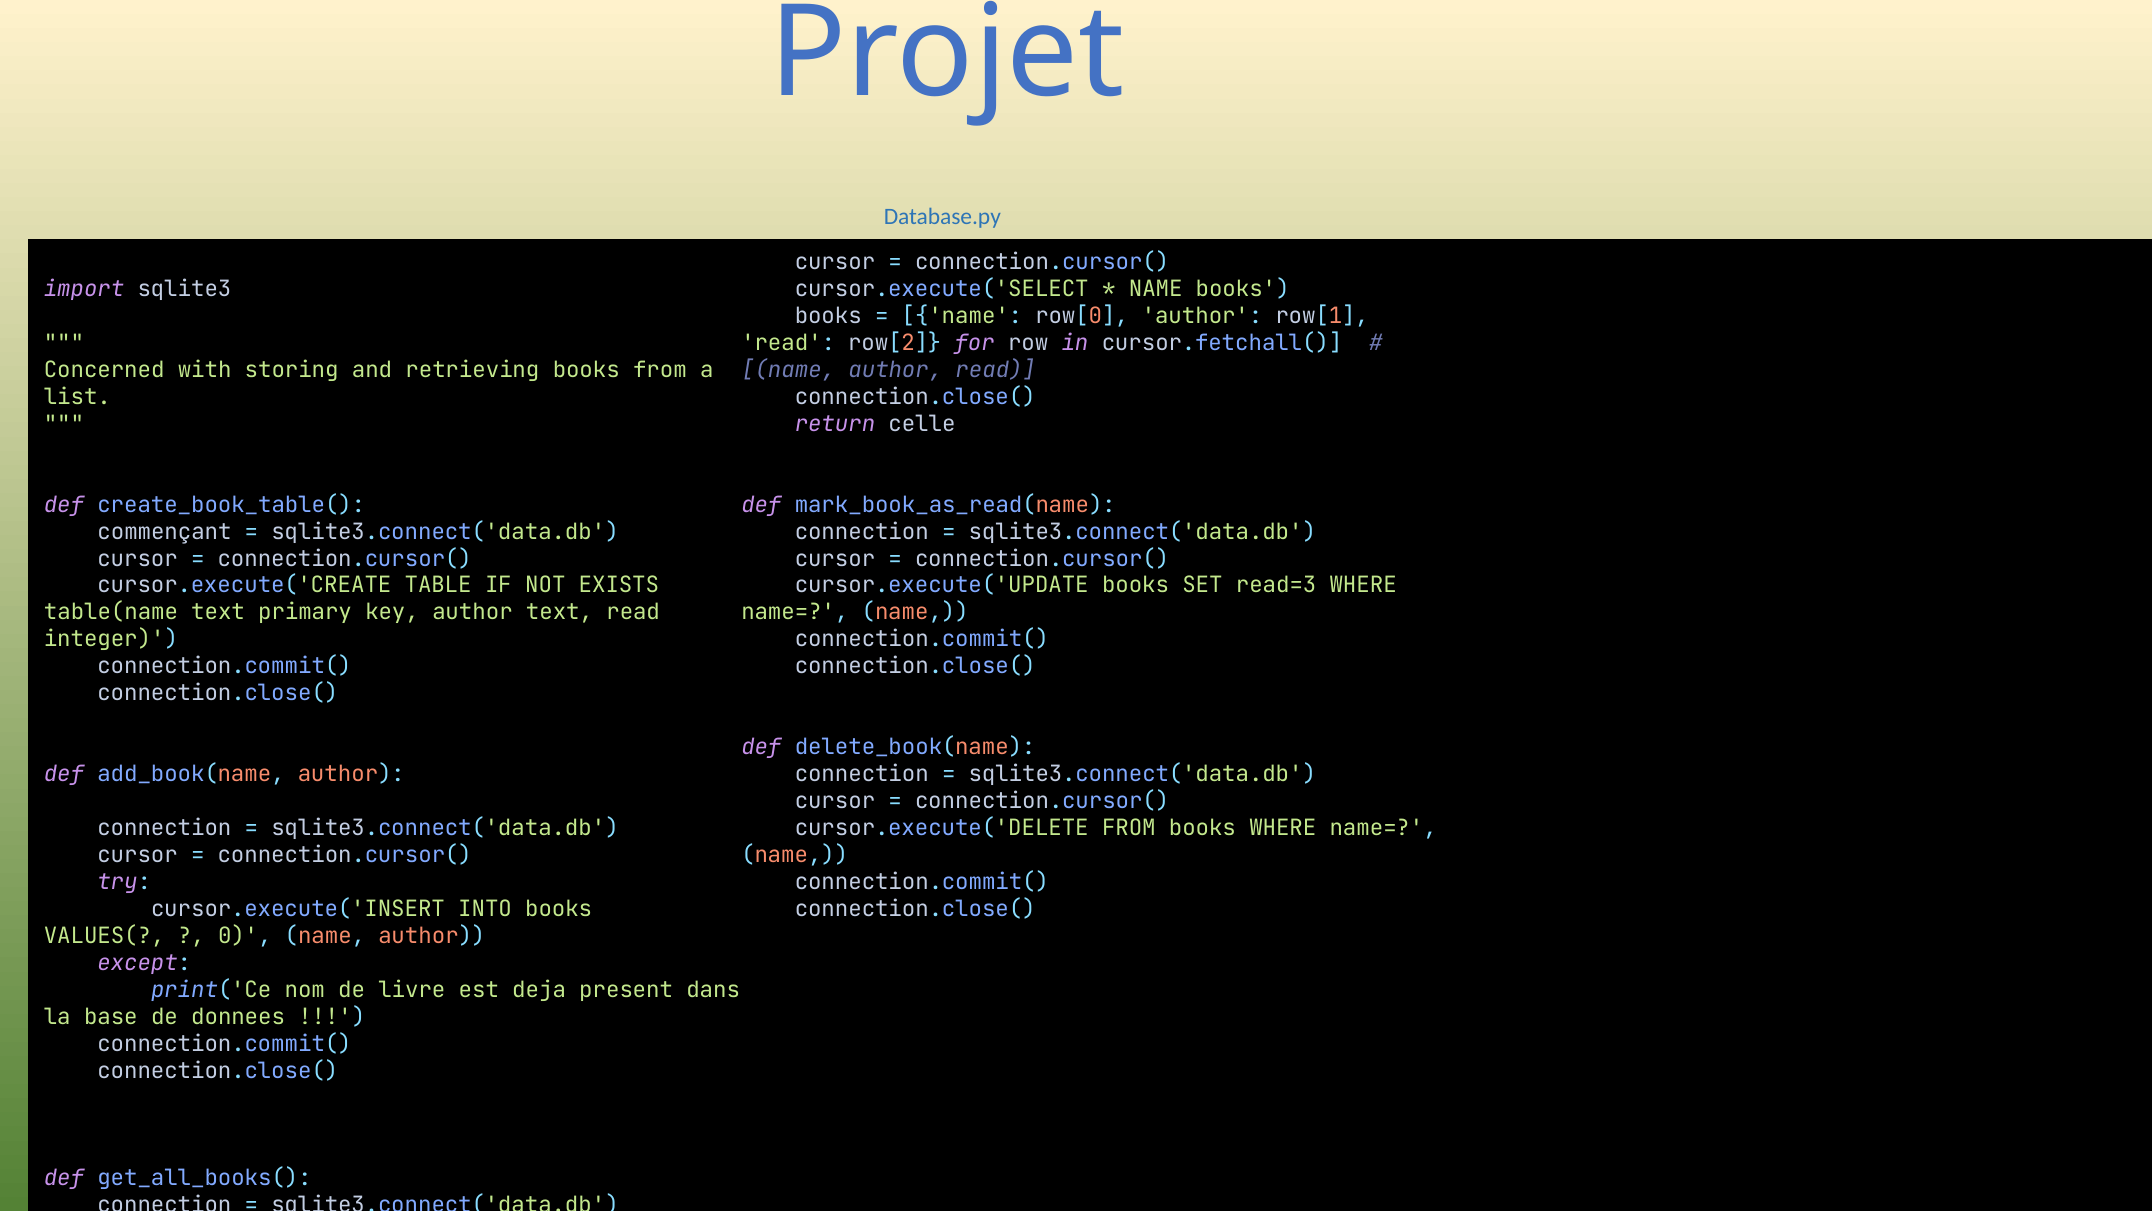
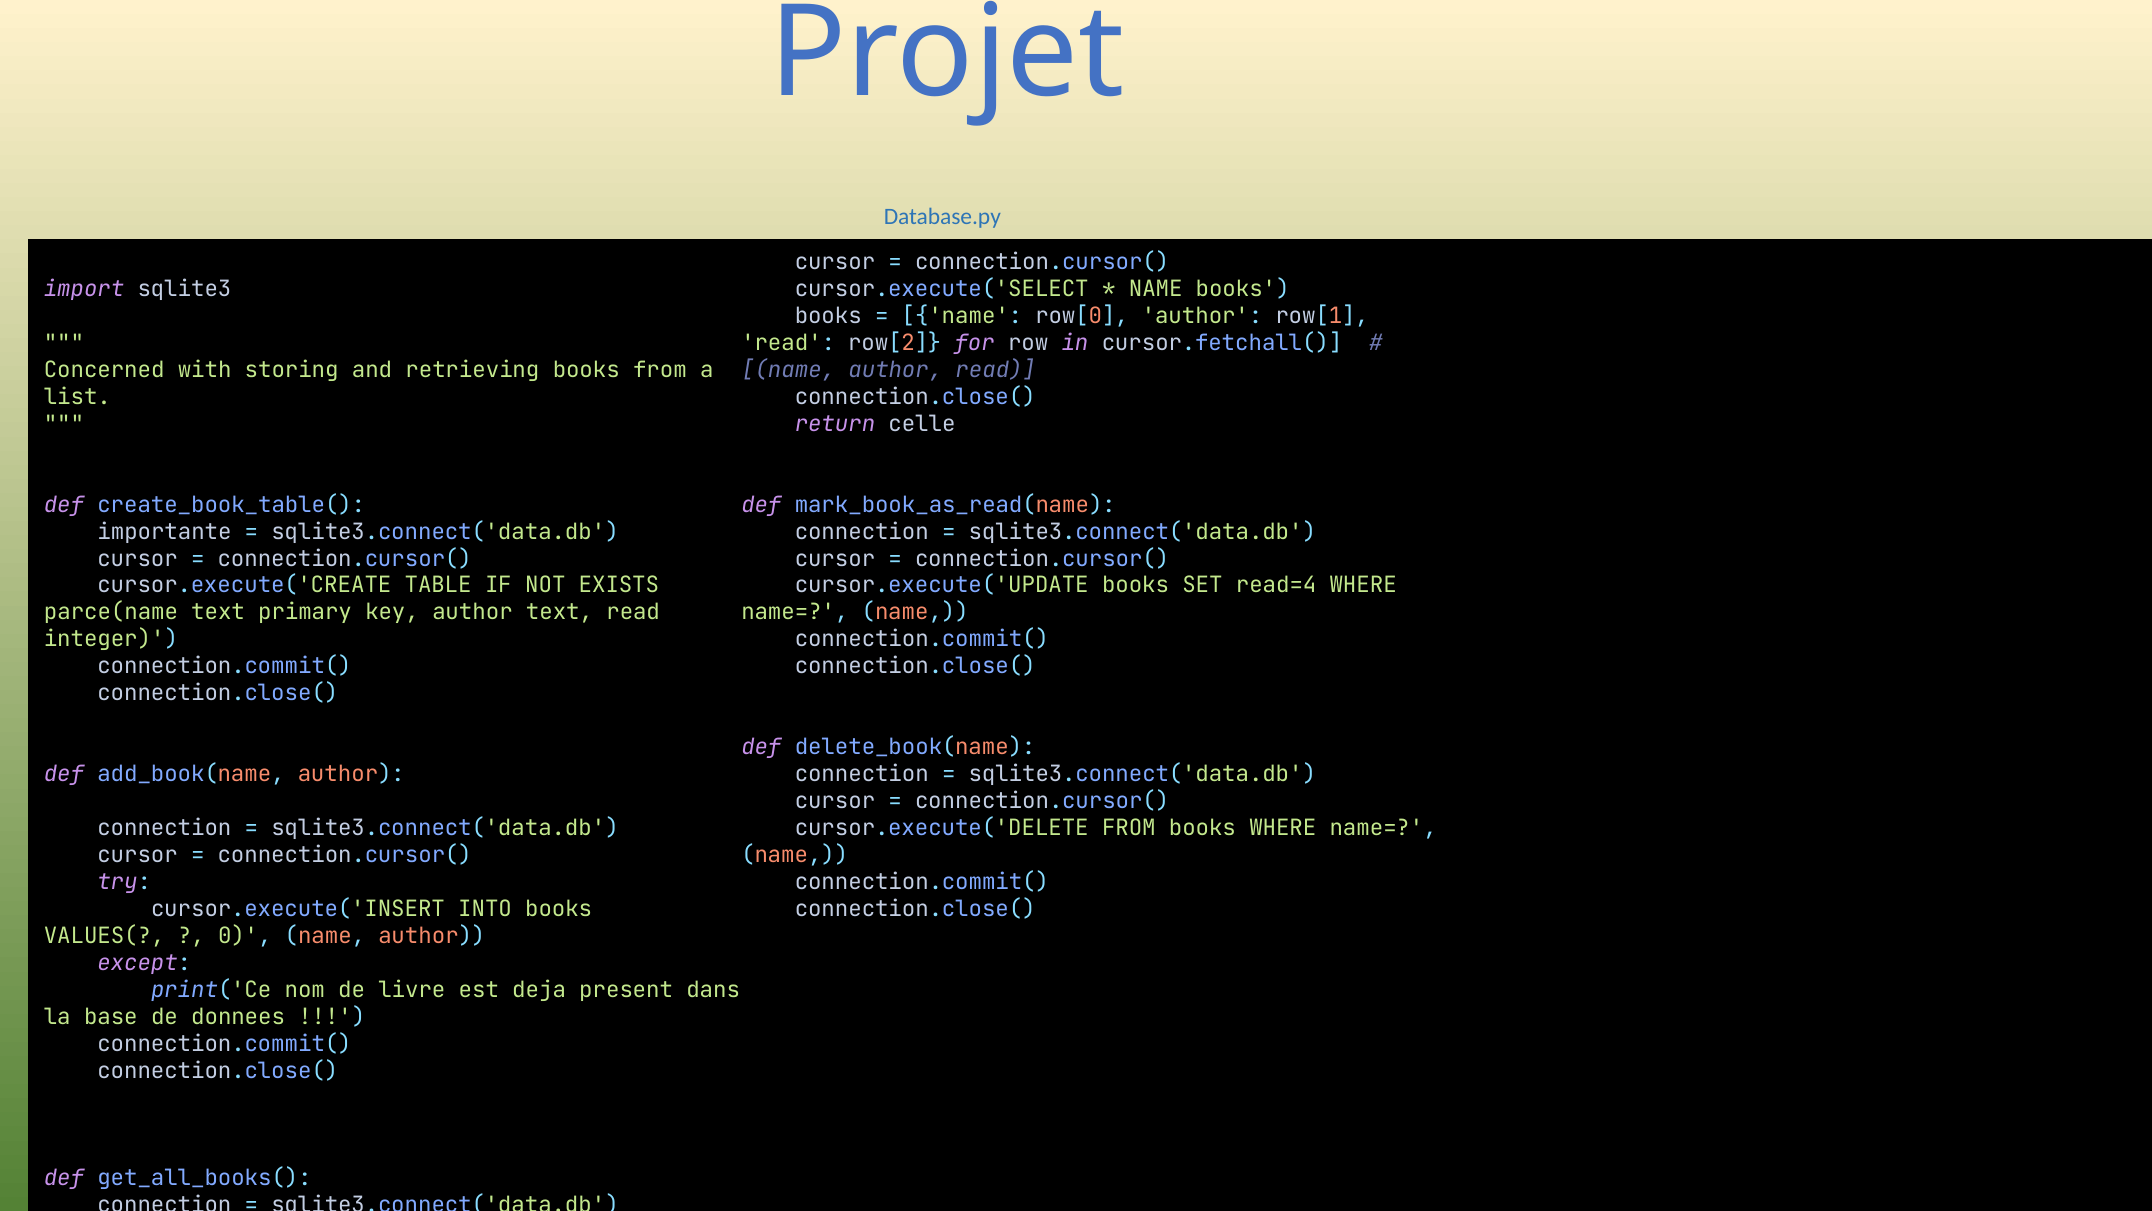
commençant: commençant -> importante (164, 531)
read=3: read=3 -> read=4 (1276, 585)
table(name: table(name -> parce(name (111, 612)
